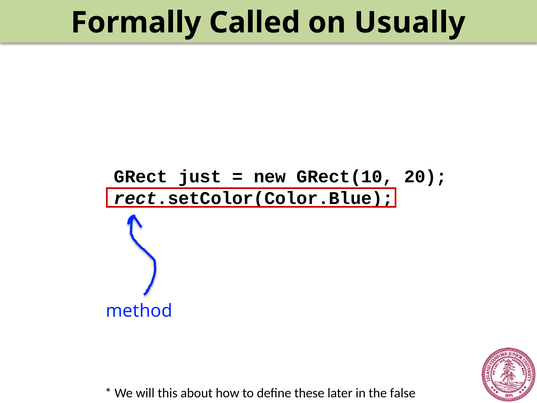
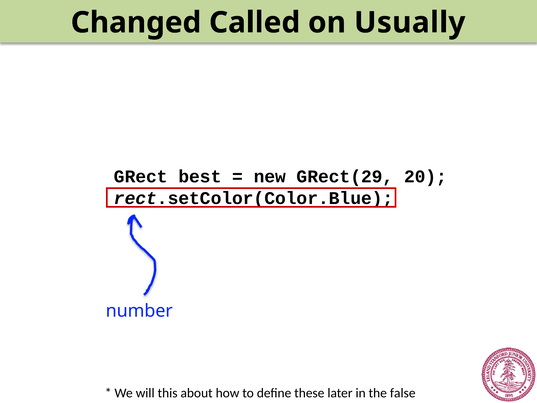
Formally: Formally -> Changed (136, 23)
just: just -> best (200, 177)
GRect(10: GRect(10 -> GRect(29 (345, 177)
method: method -> number (139, 311)
